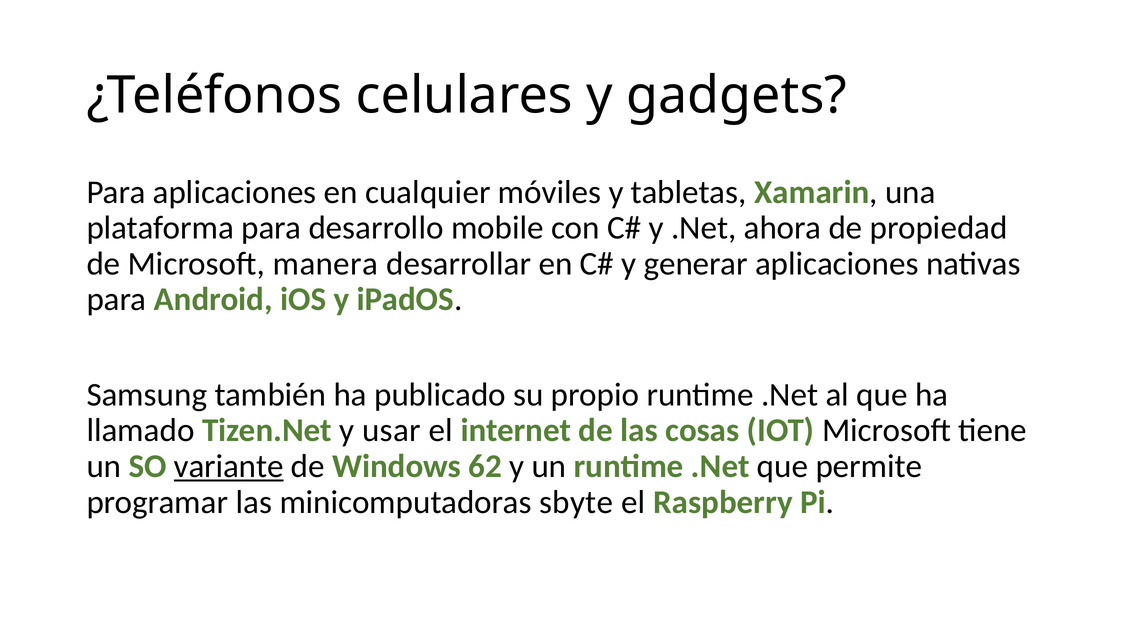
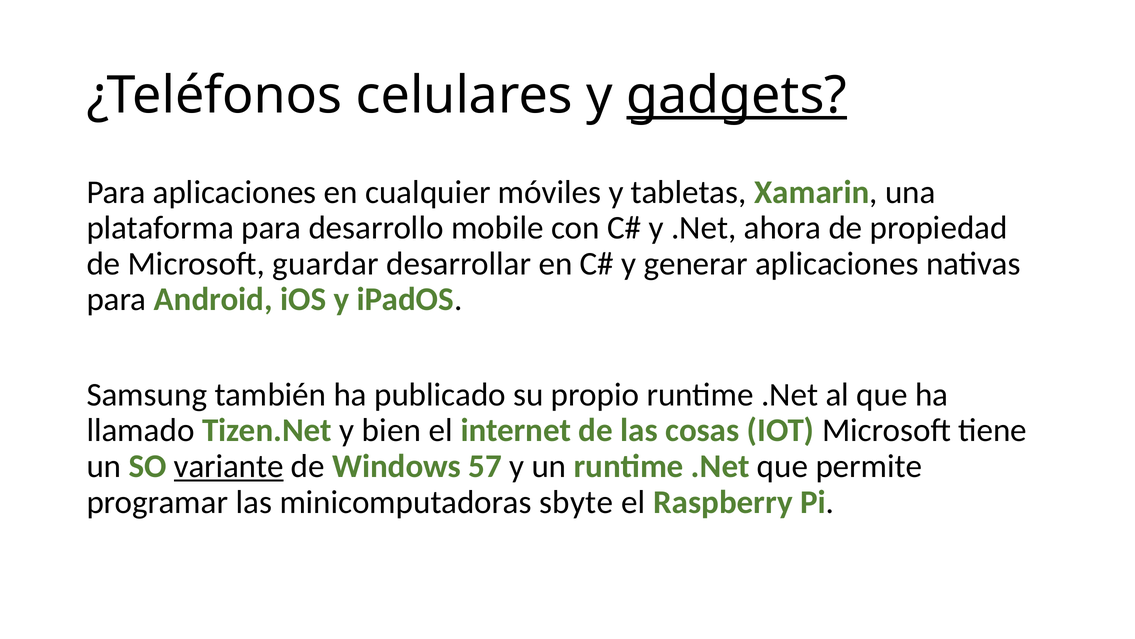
gadgets underline: none -> present (737, 95)
manera: manera -> guardar (325, 263)
usar: usar -> bien (392, 430)
62: 62 -> 57 (485, 466)
